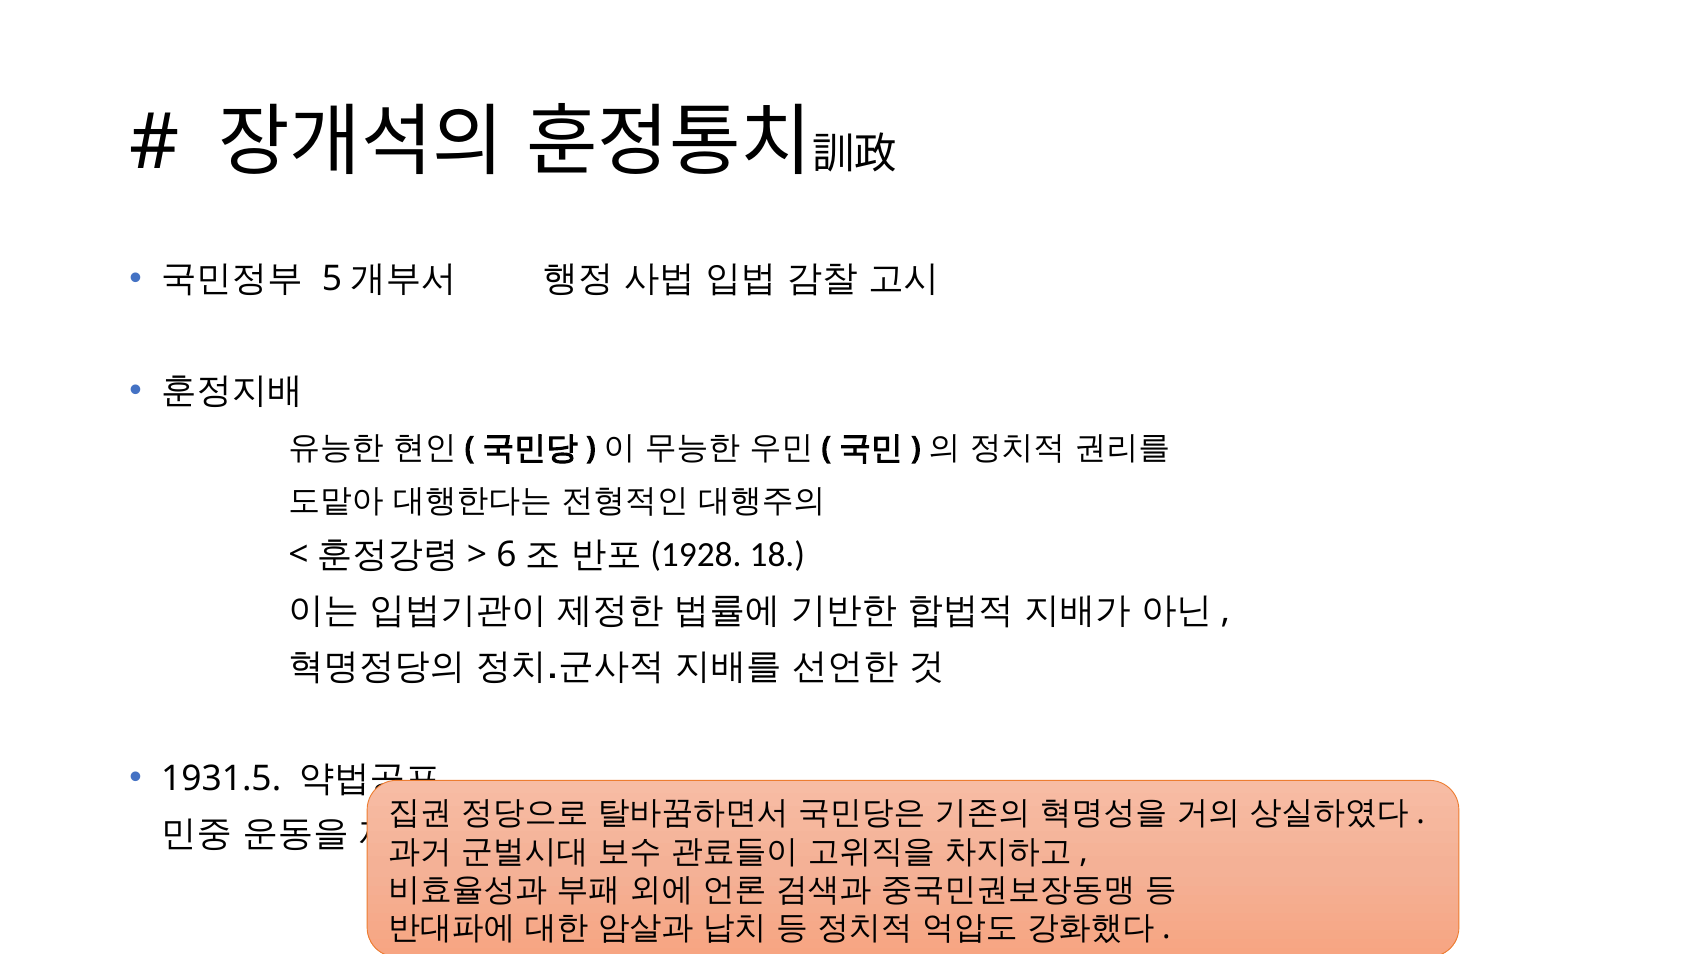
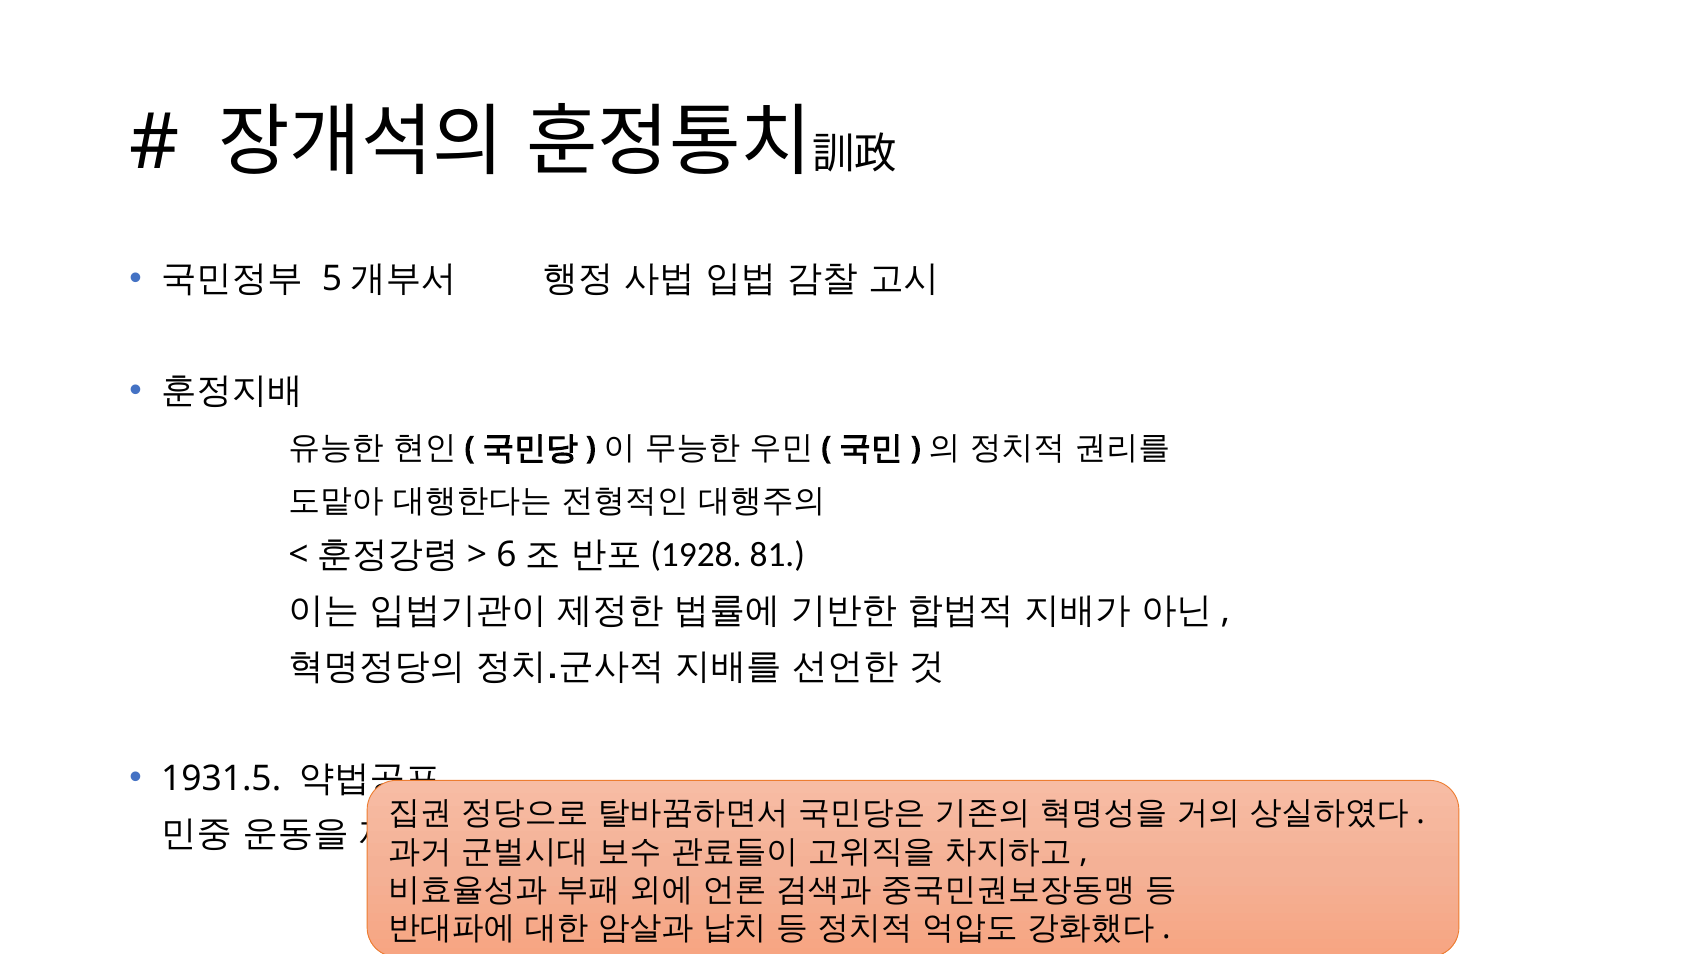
18: 18 -> 81 (777, 555)
